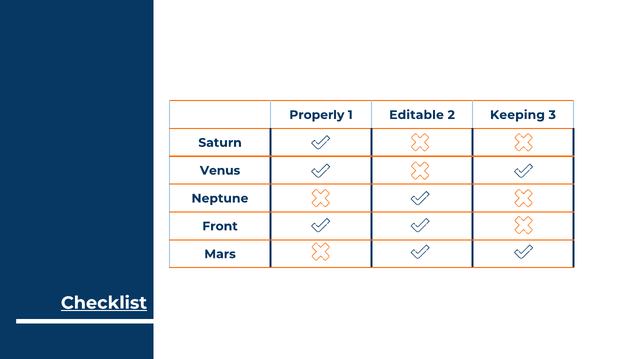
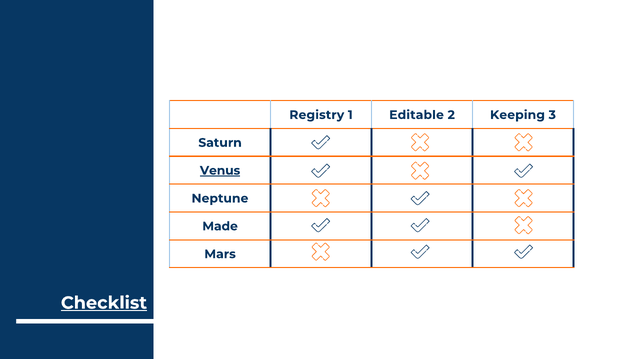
Properly: Properly -> Registry (317, 115)
Venus underline: none -> present (220, 171)
Front: Front -> Made (220, 226)
